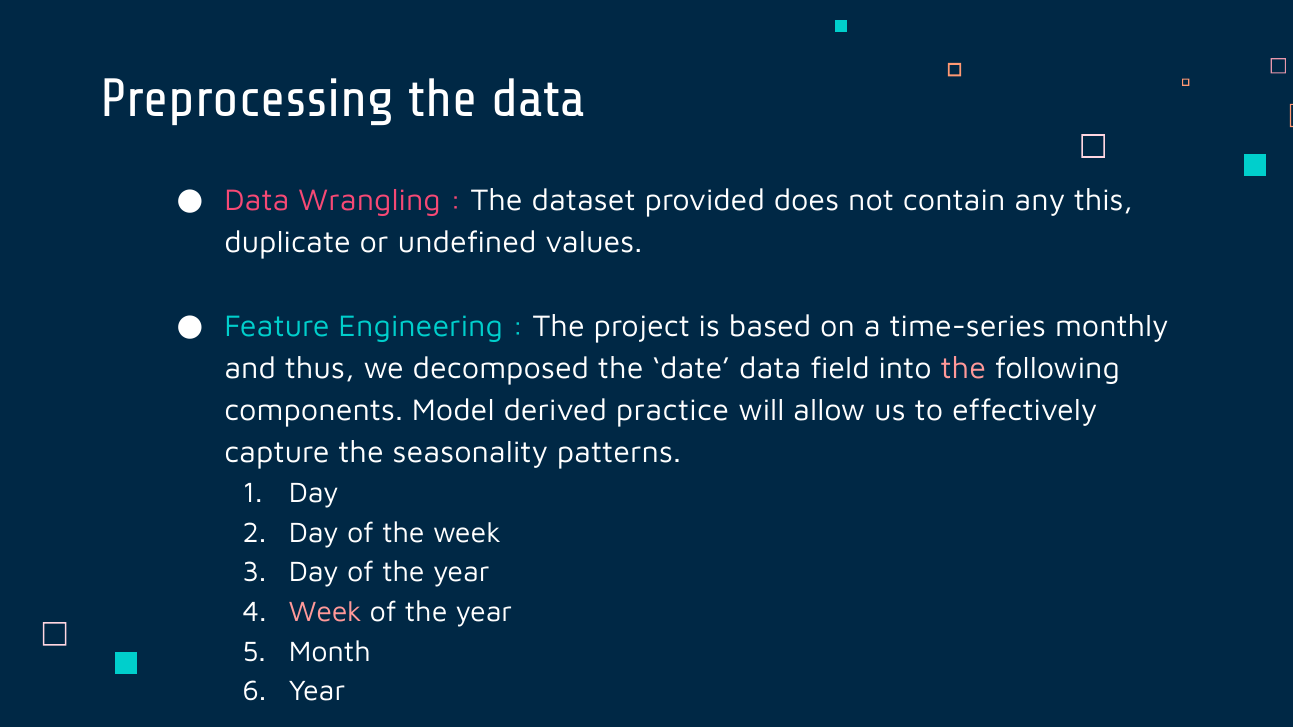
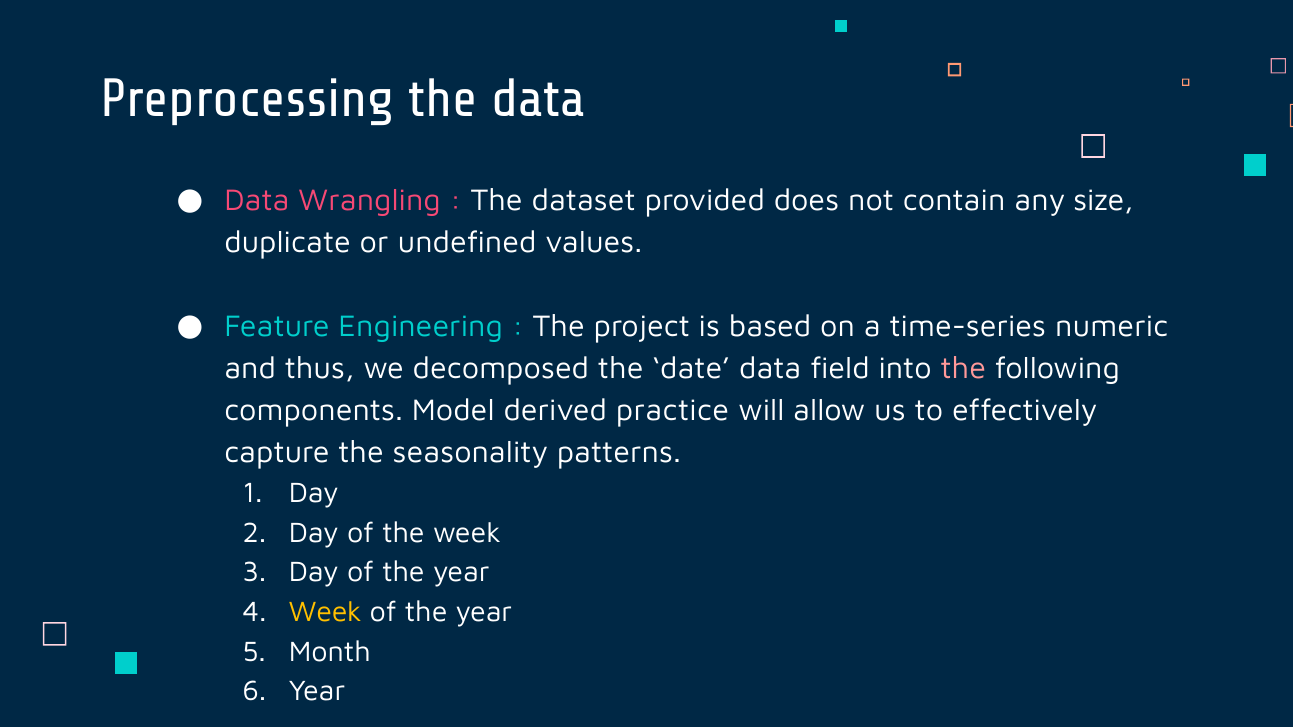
this: this -> size (1104, 200)
monthly: monthly -> numeric (1112, 327)
Week colour: pink -> yellow (325, 612)
